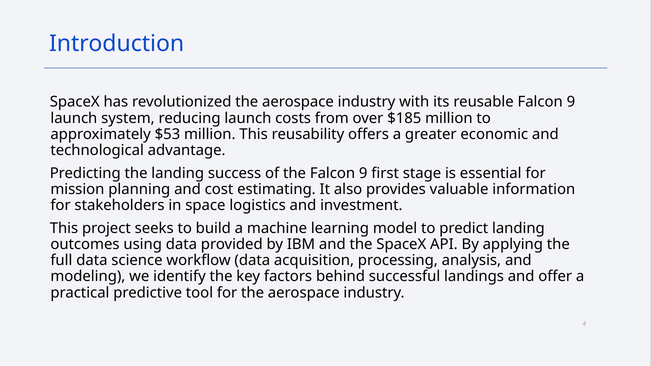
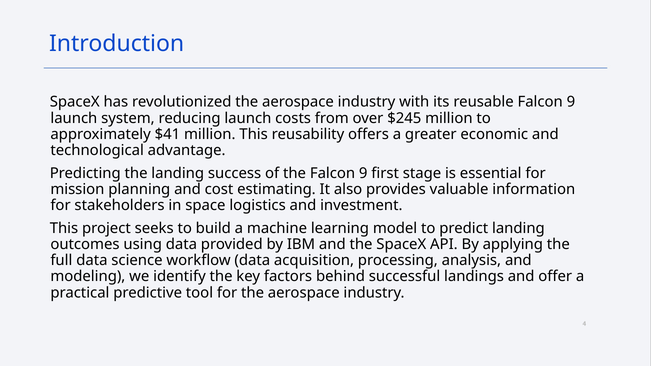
$185: $185 -> $245 (404, 118)
$53: $53 -> $41 (167, 134)
